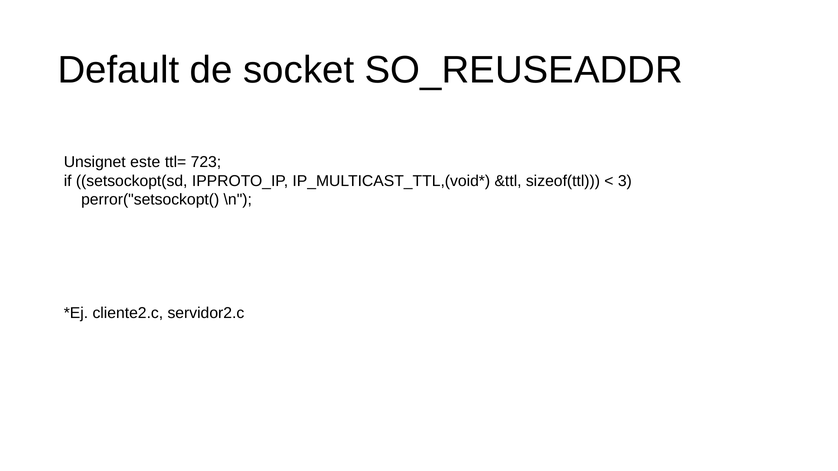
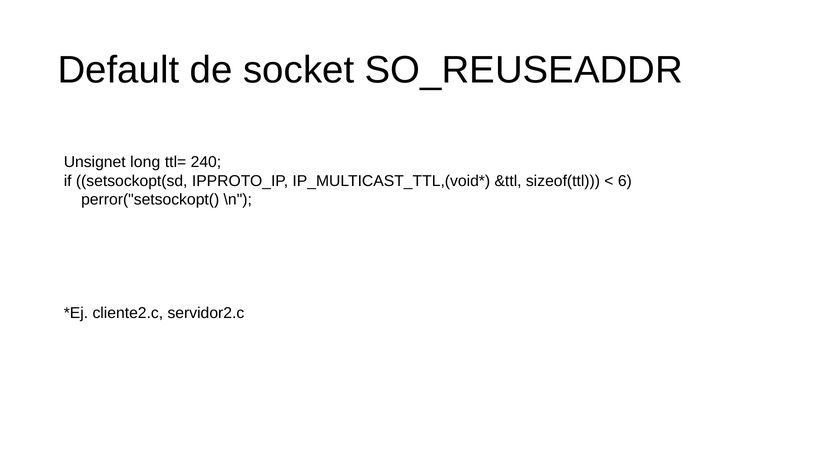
este: este -> long (145, 162)
723: 723 -> 240 (206, 162)
3: 3 -> 6 (625, 181)
